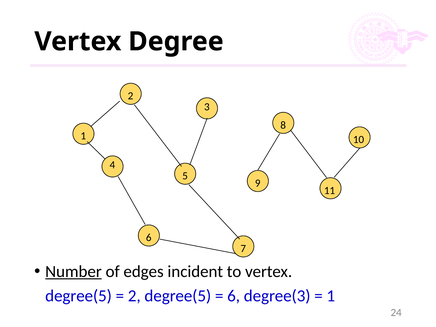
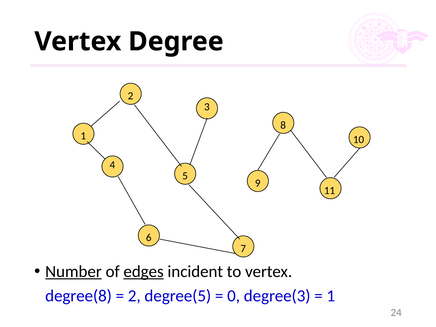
edges underline: none -> present (144, 272)
degree(5: degree(5 -> degree(8 (79, 296)
6: 6 -> 0 (234, 296)
